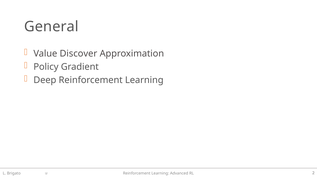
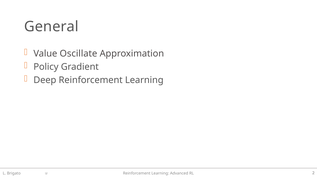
Discover: Discover -> Oscillate (78, 54)
